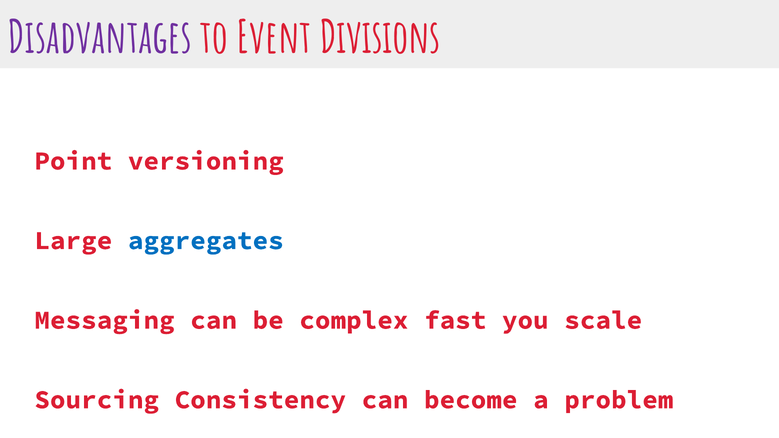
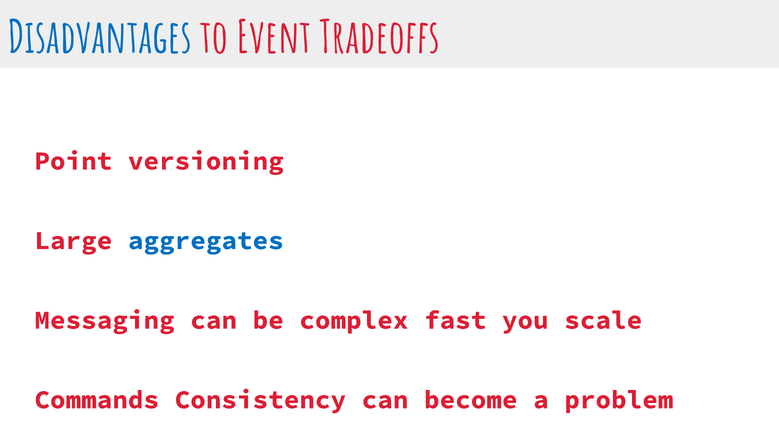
Disadvantages colour: purple -> blue (100, 38)
Divisions: Divisions -> Tradeoffs (380, 38)
Sourcing: Sourcing -> Commands (97, 400)
